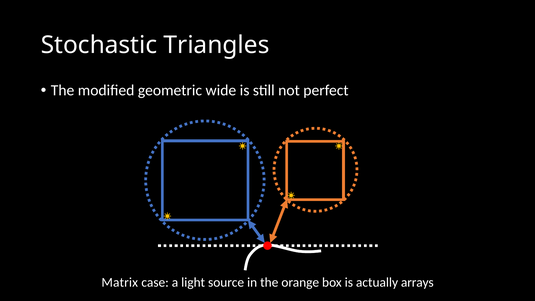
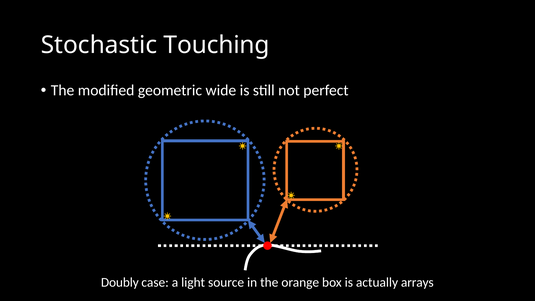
Triangles: Triangles -> Touching (217, 45)
Matrix: Matrix -> Doubly (120, 282)
